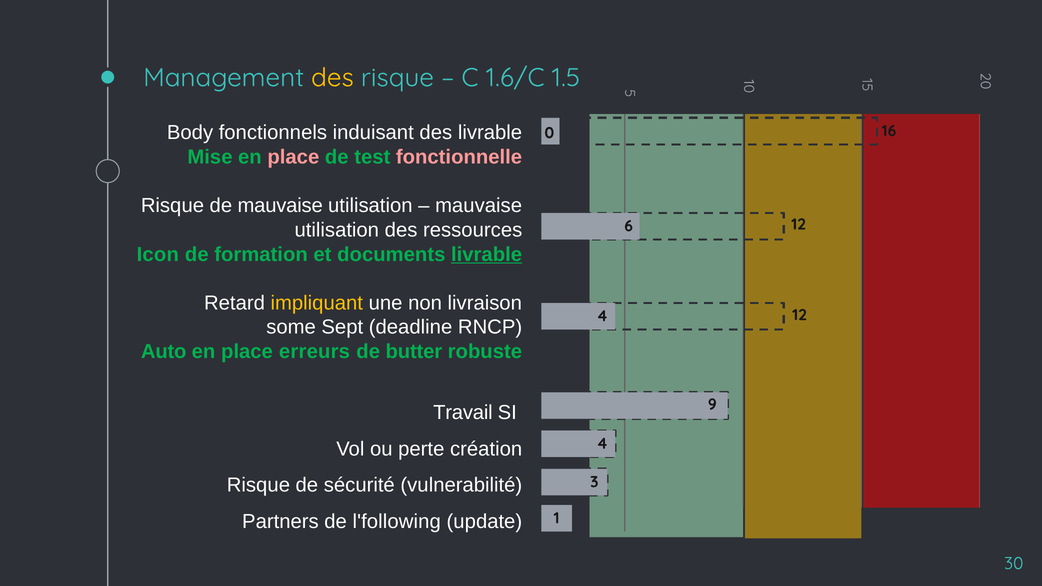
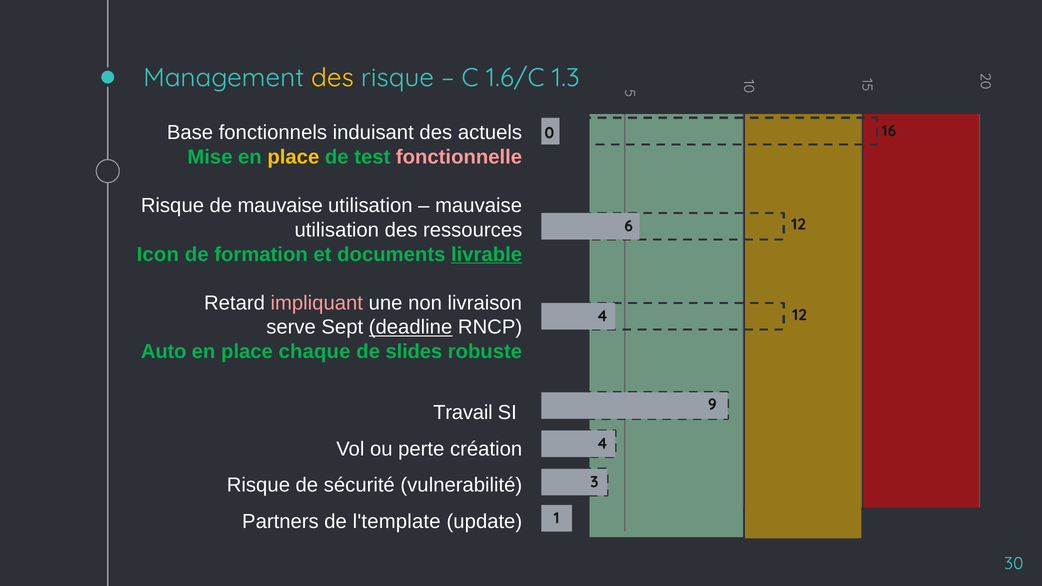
1.5: 1.5 -> 1.3 (566, 78)
Body: Body -> Base (190, 133)
des livrable: livrable -> actuels (490, 133)
place colour: pink -> yellow (293, 157)
impliquant colour: yellow -> pink (317, 303)
some: some -> serve (291, 327)
deadline underline: none -> present (411, 327)
erreurs: erreurs -> chaque (315, 352)
butter: butter -> slides (414, 352)
l'following: l'following -> l'template (397, 522)
